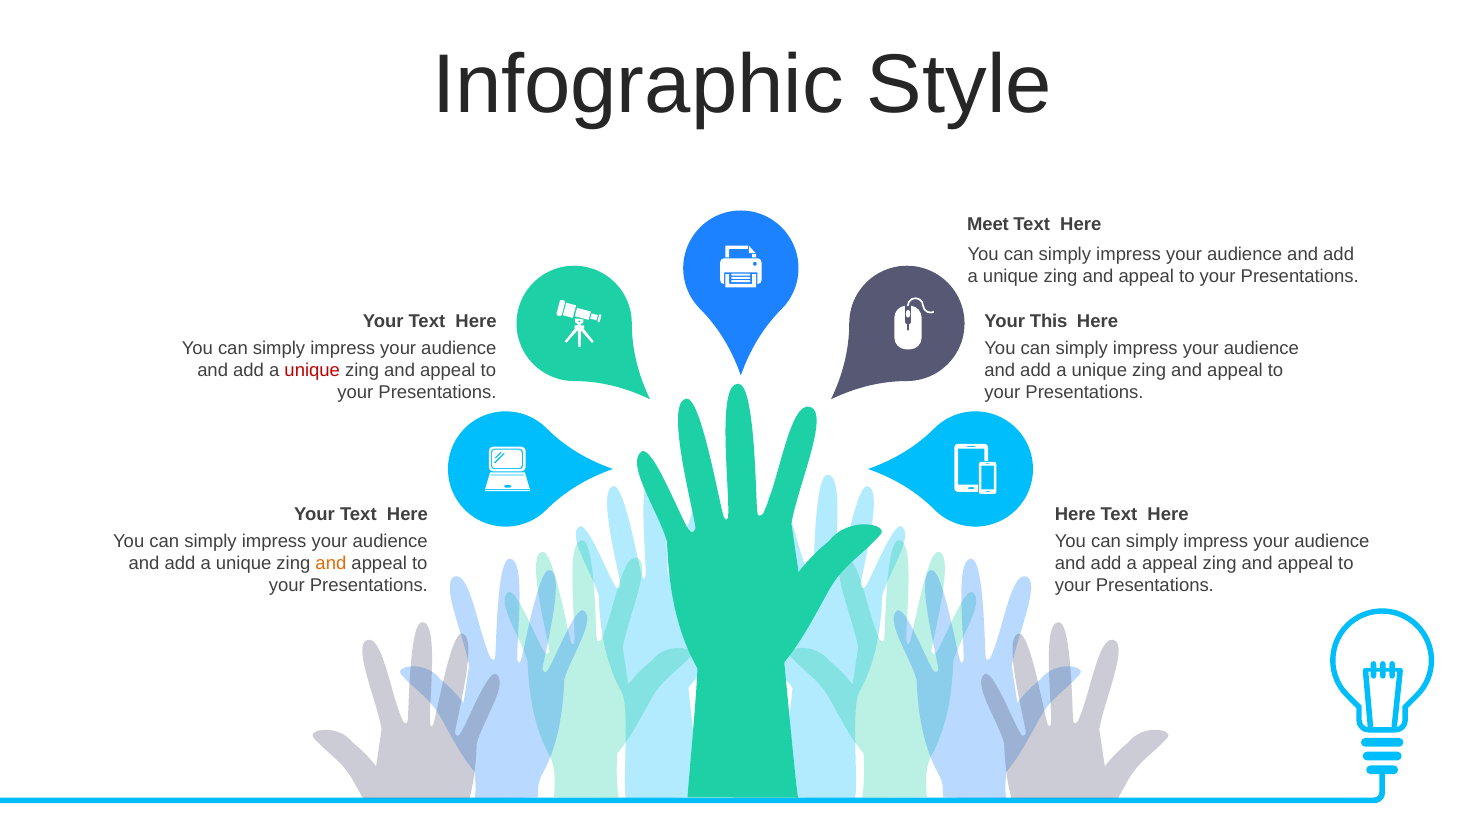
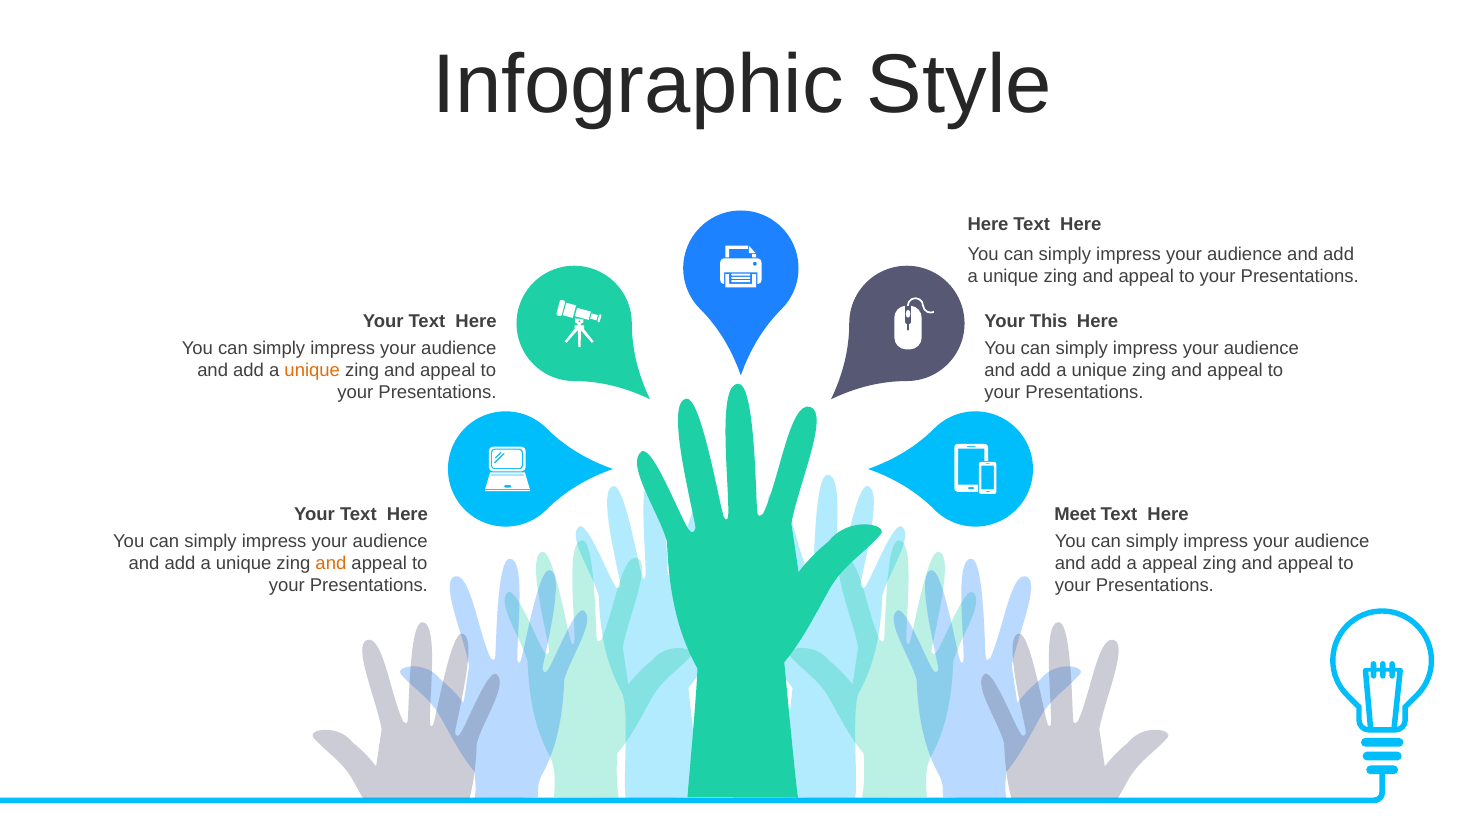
Meet: Meet -> Here (988, 224)
unique colour: red -> orange (312, 370)
Here: Here -> Meet (1075, 515)
